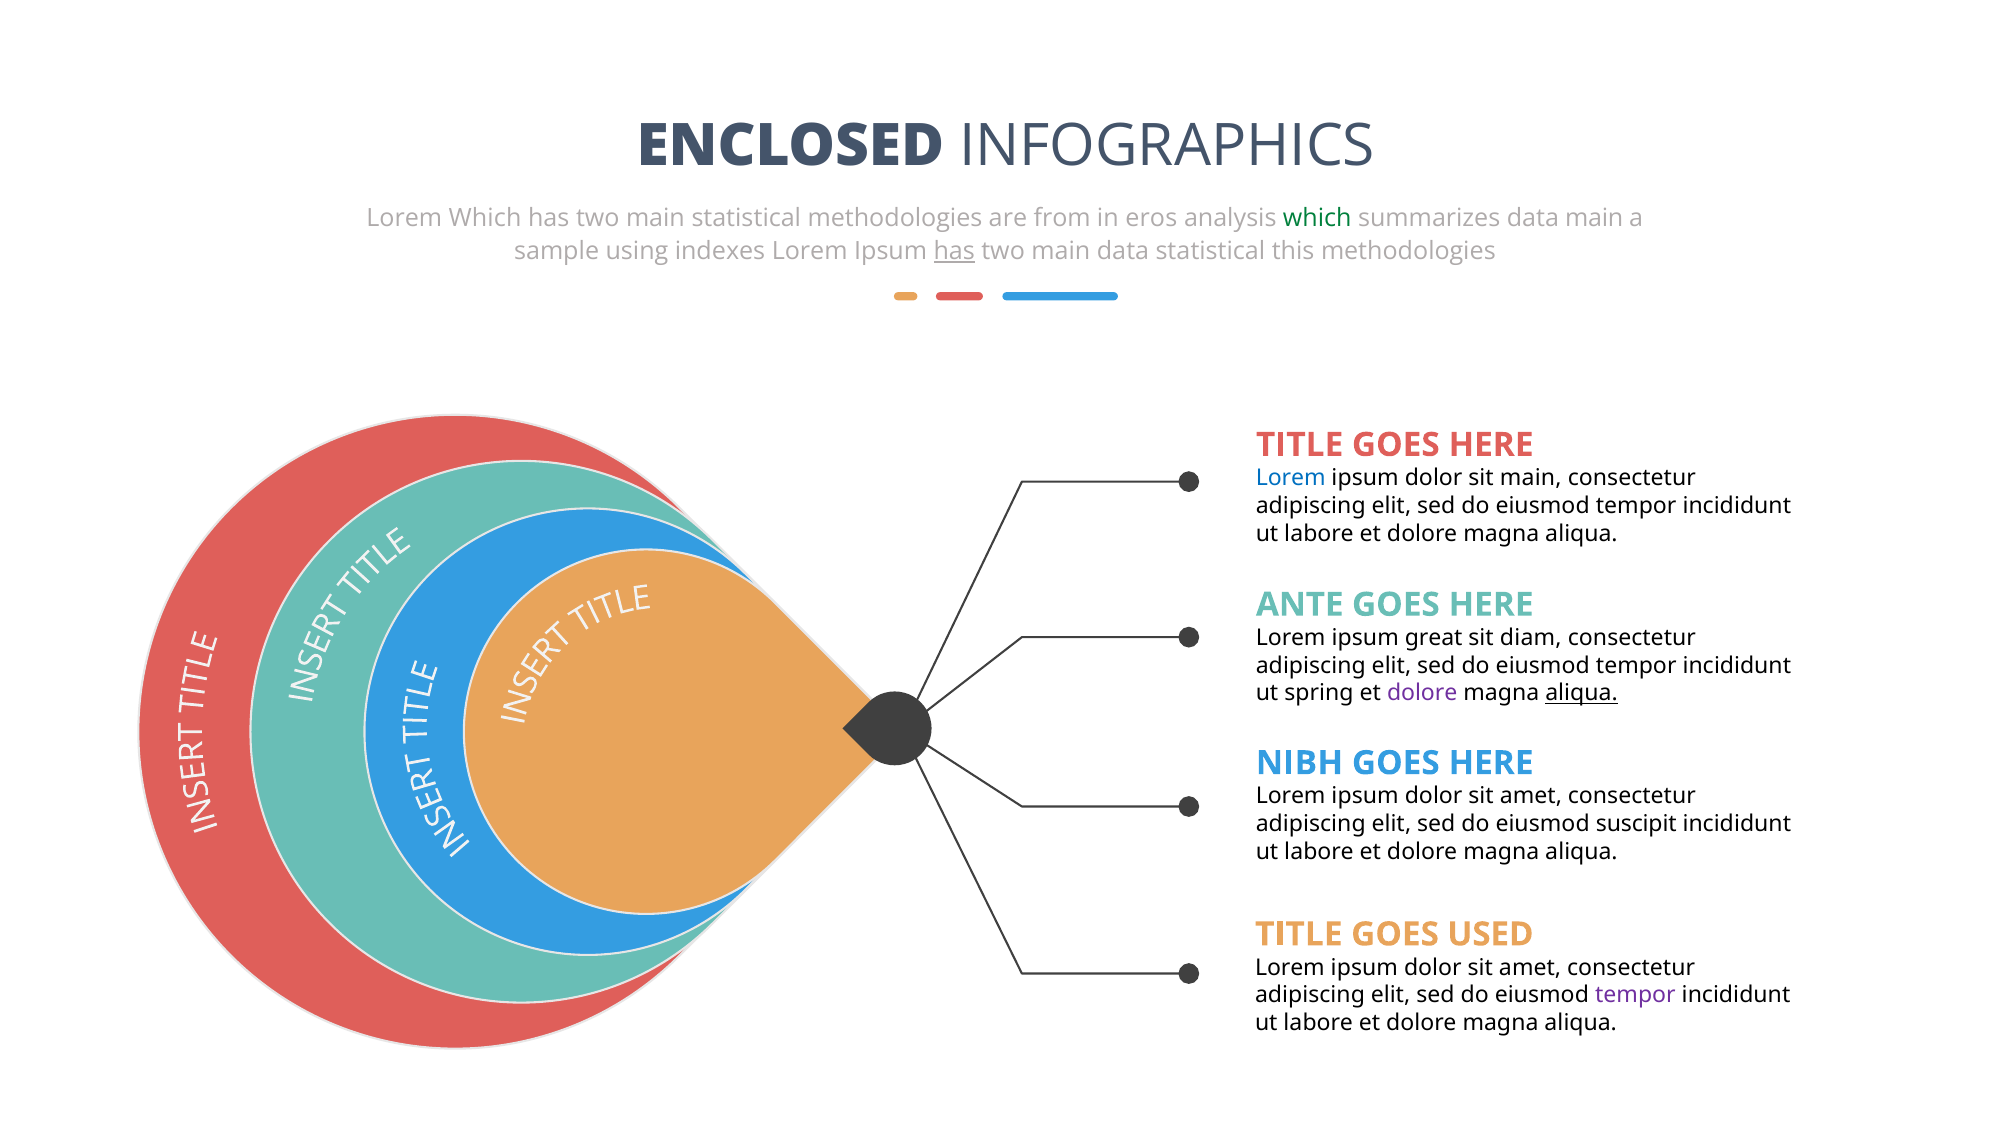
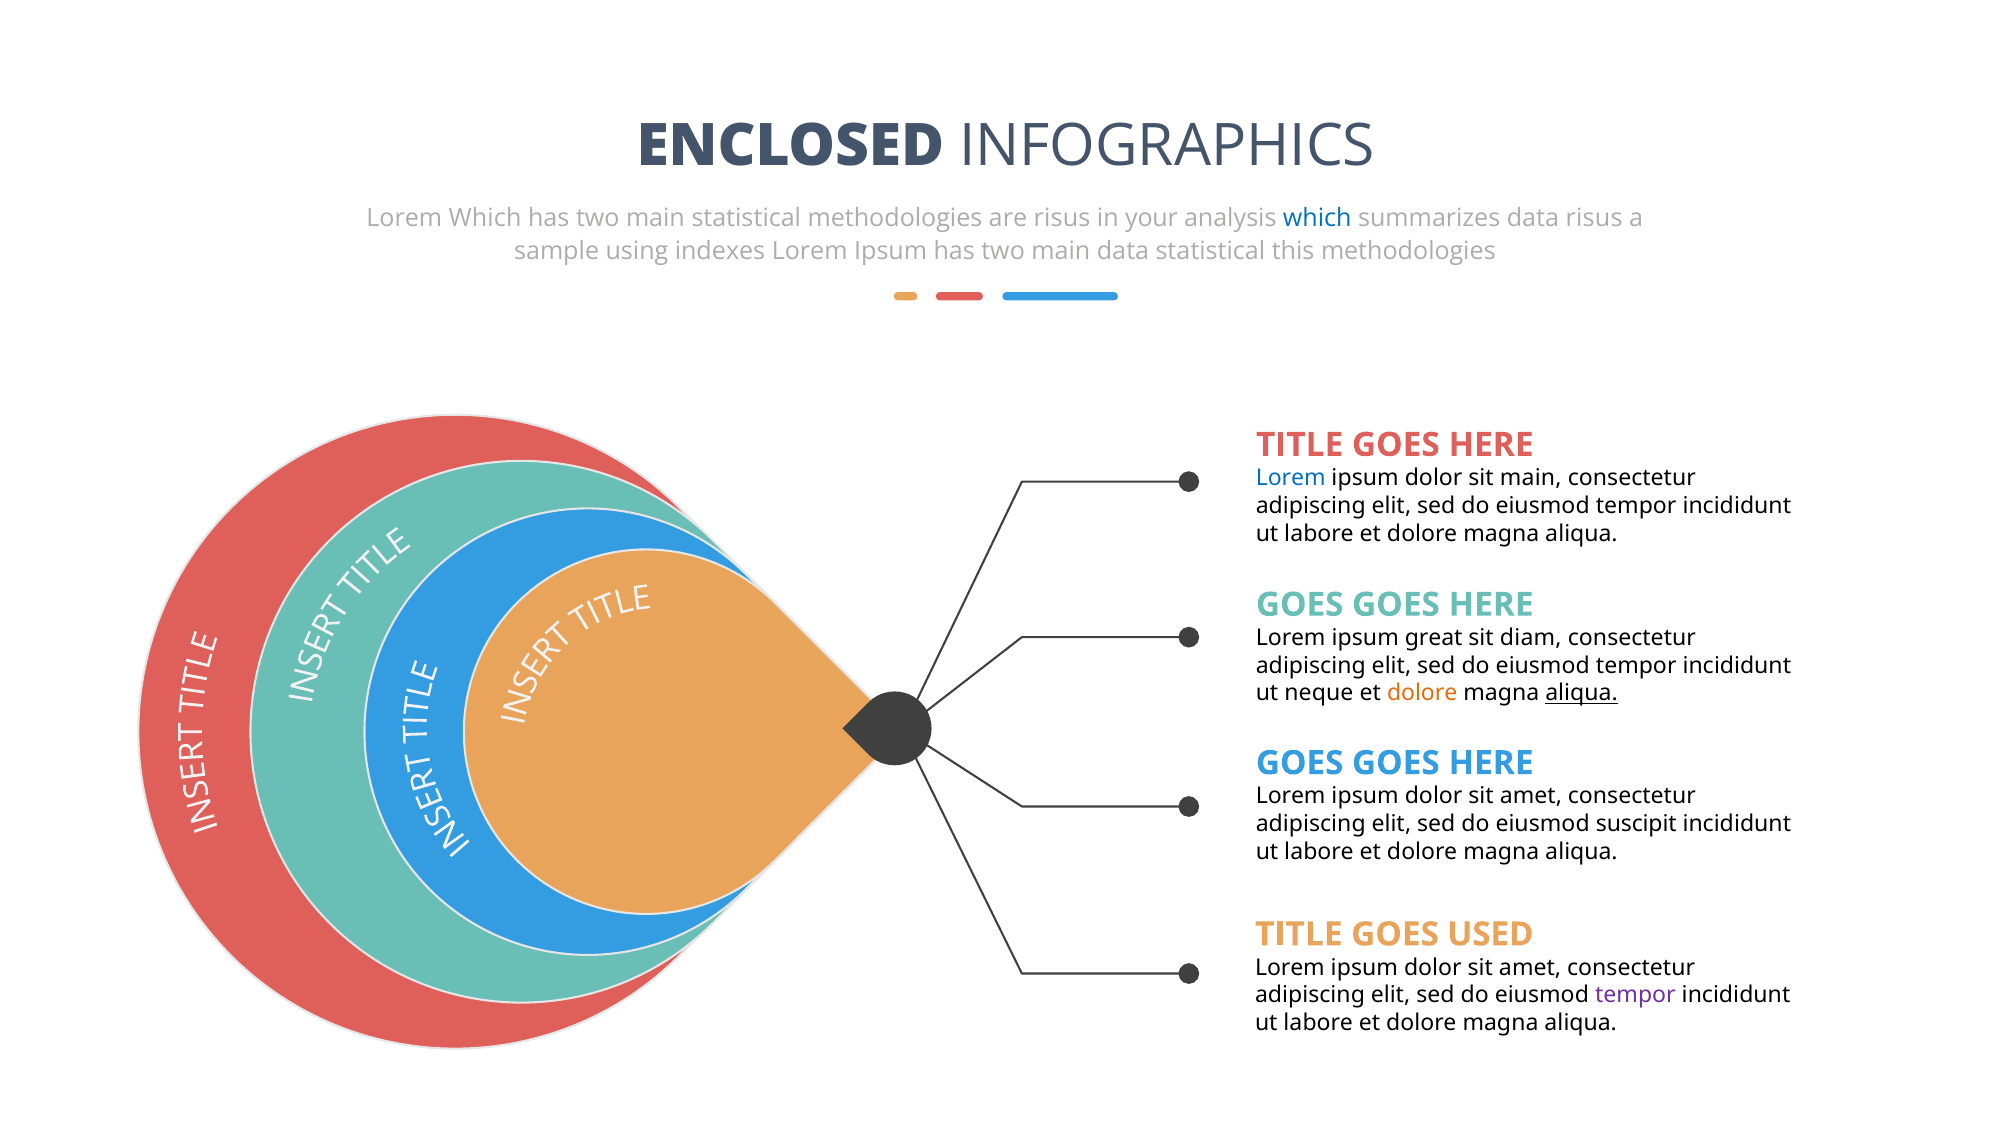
are from: from -> risus (1062, 218)
eros: eros -> your (1151, 218)
which colour: green -> blue (1317, 218)
data main: main -> risus (1594, 218)
has underline: present -> none (954, 251)
ANTE: ANTE -> GOES (1300, 605)
spring: spring -> neque (1319, 693)
dolore colour: purple -> orange (1422, 693)
NIBH: NIBH -> GOES (1300, 763)
